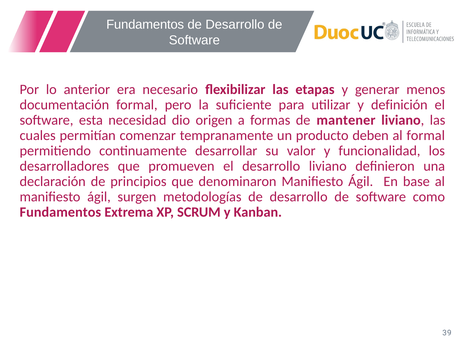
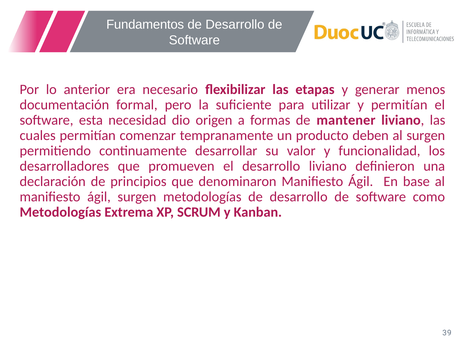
y definición: definición -> permitían (399, 105)
al formal: formal -> surgen (426, 135)
Fundamentos: Fundamentos -> Metodologías (60, 212)
